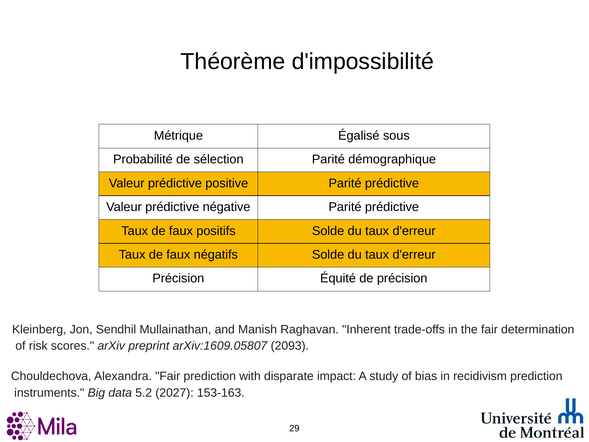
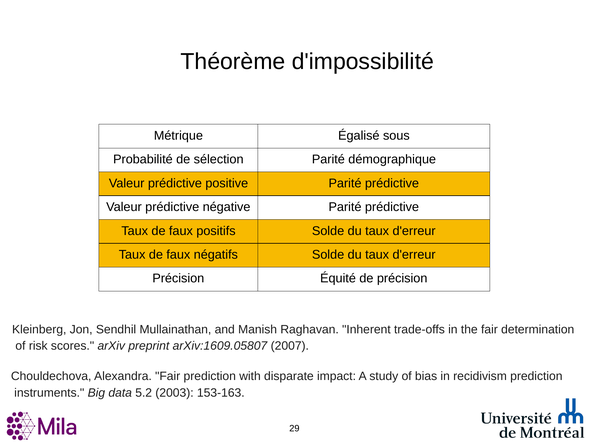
2093: 2093 -> 2007 (290, 346)
2027: 2027 -> 2003 (175, 393)
